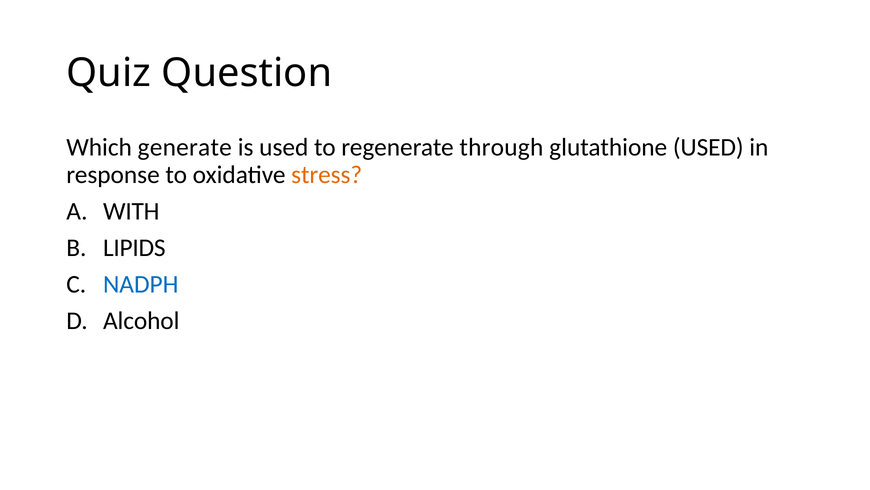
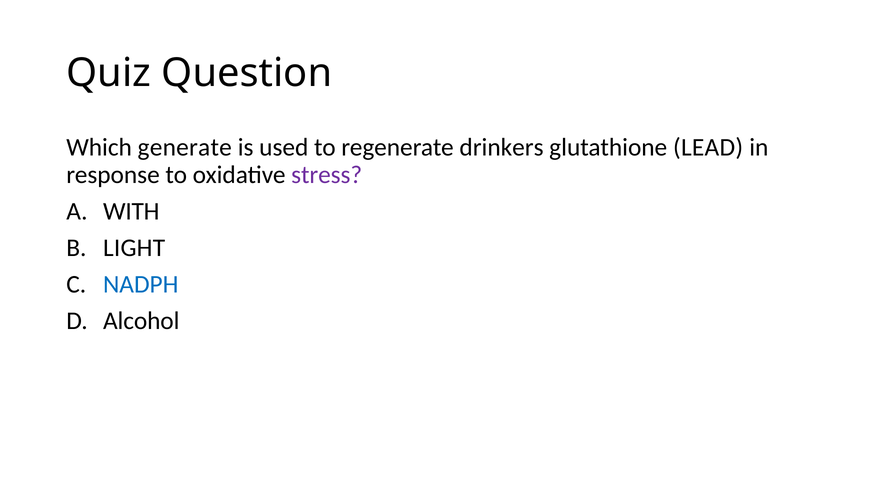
through: through -> drinkers (502, 147)
glutathione USED: USED -> LEAD (708, 147)
stress colour: orange -> purple (327, 175)
LIPIDS: LIPIDS -> LIGHT (134, 247)
